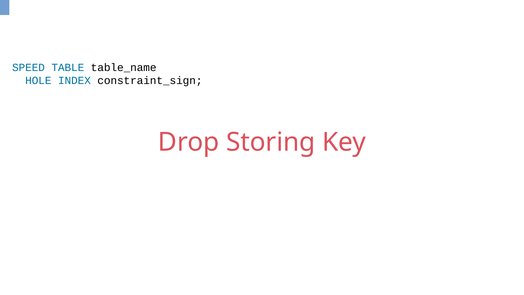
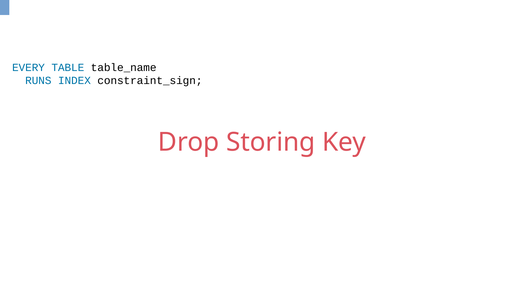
SPEED: SPEED -> EVERY (28, 67)
HOLE: HOLE -> RUNS (38, 81)
